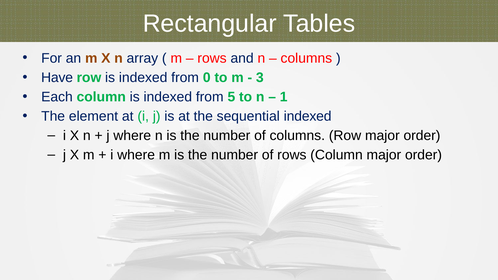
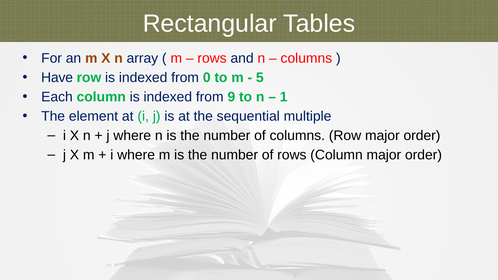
3: 3 -> 5 (260, 78)
5: 5 -> 9 (231, 97)
sequential indexed: indexed -> multiple (308, 116)
